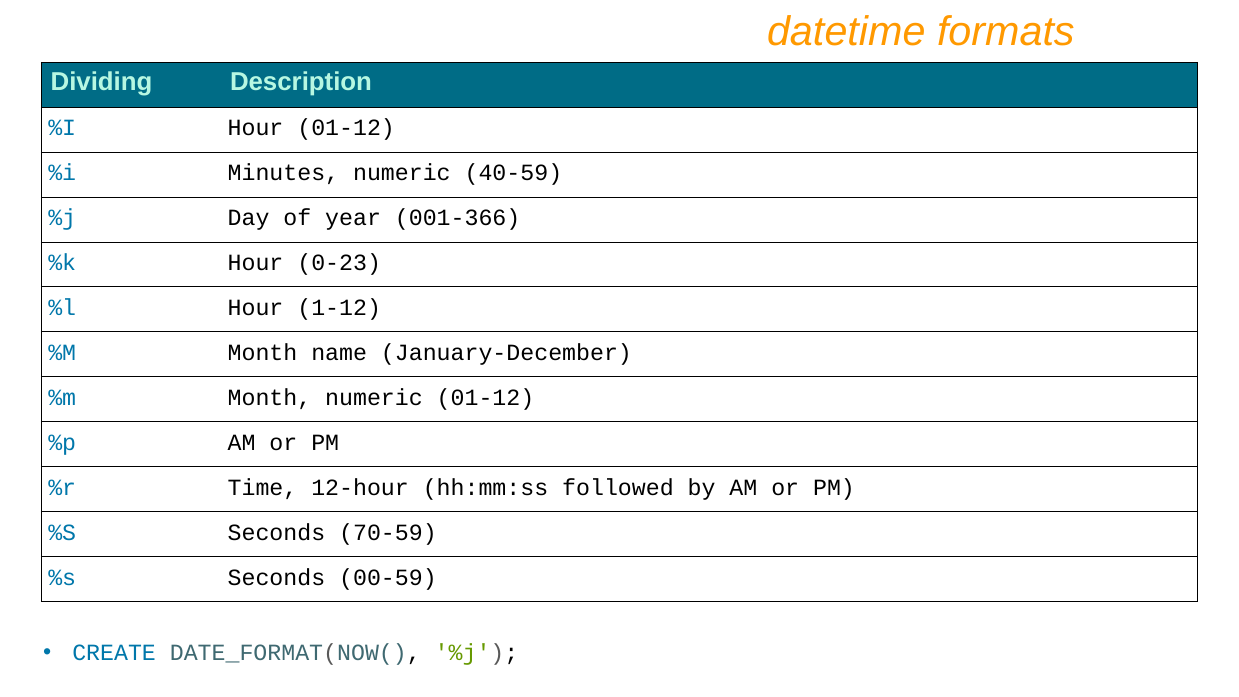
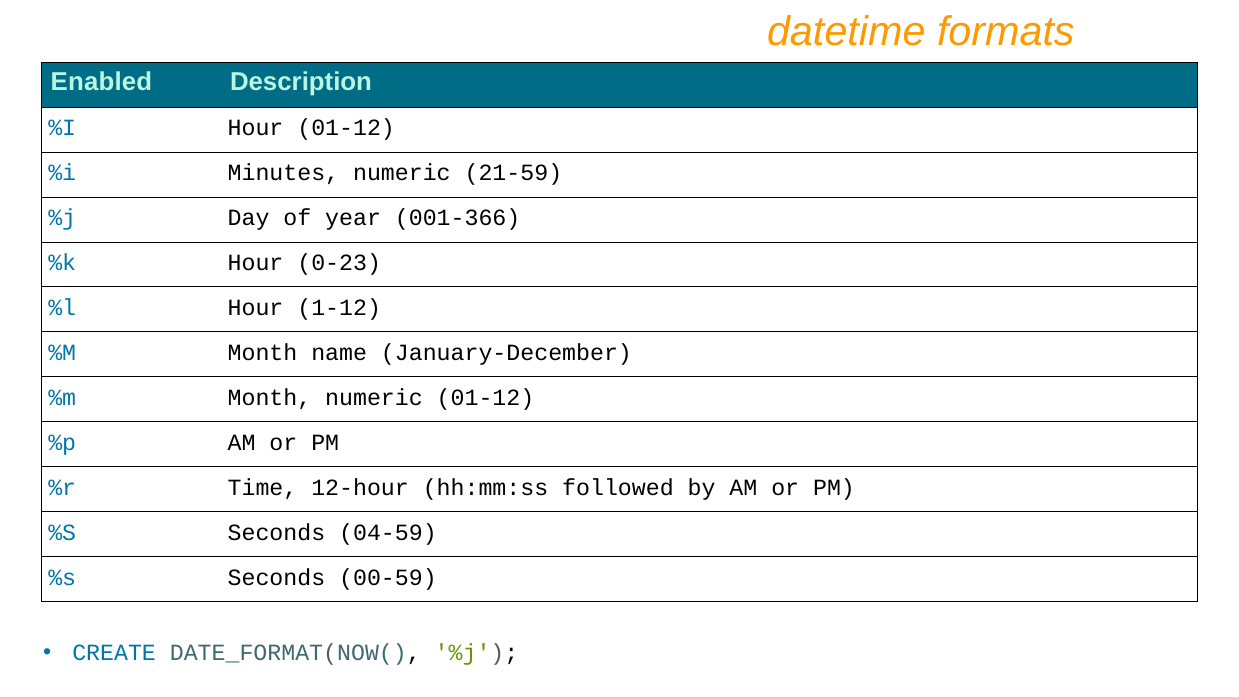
Dividing: Dividing -> Enabled (101, 82)
40-59: 40-59 -> 21-59 (513, 173)
70-59: 70-59 -> 04-59 (388, 532)
